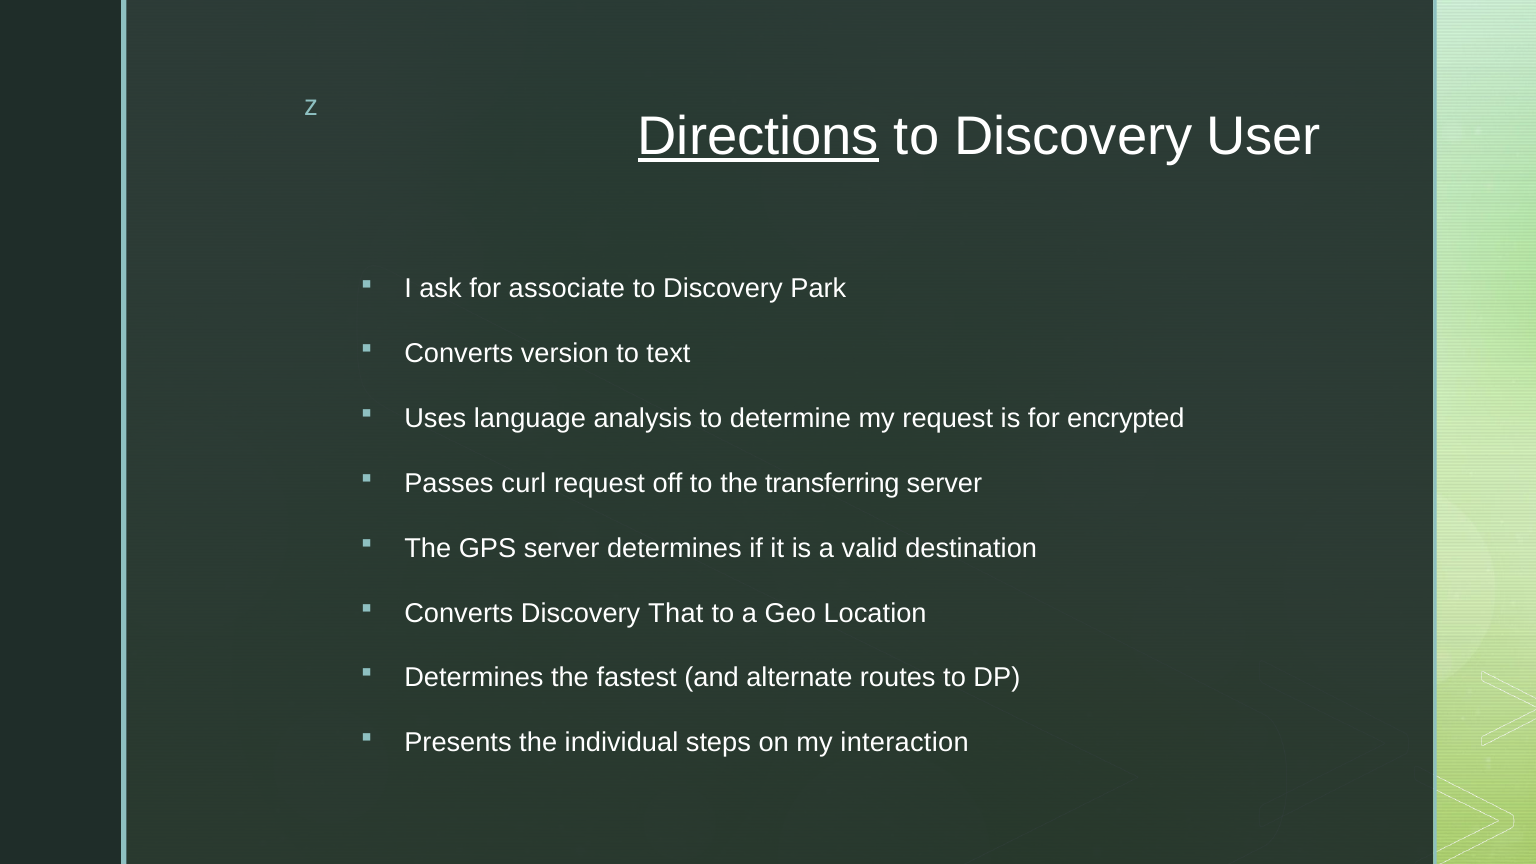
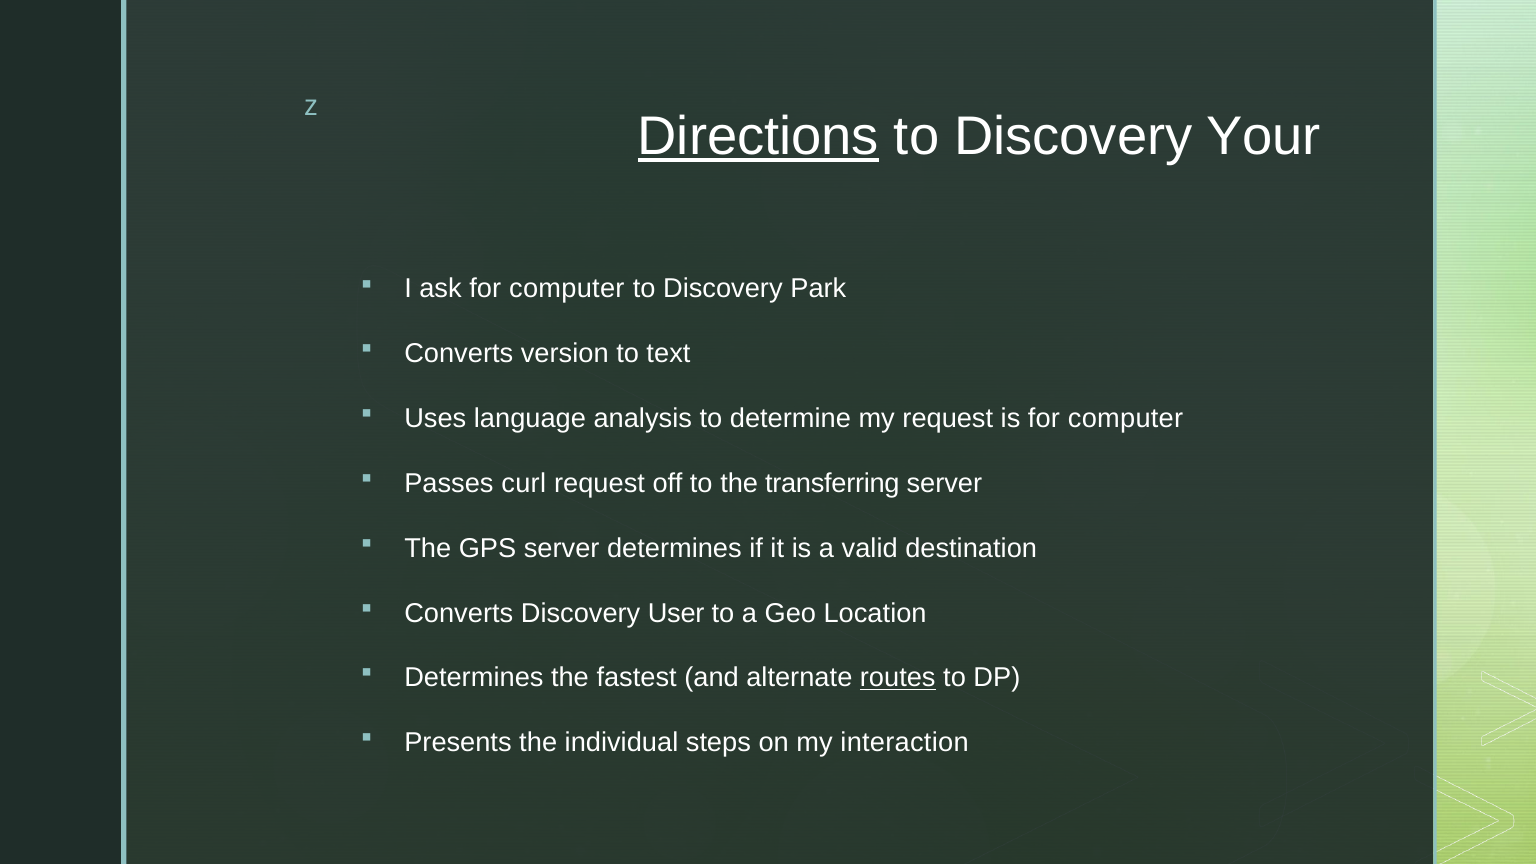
User: User -> Your (1264, 137)
ask for associate: associate -> computer (567, 289)
is for encrypted: encrypted -> computer (1126, 419)
That: That -> User (676, 613)
routes underline: none -> present (898, 678)
